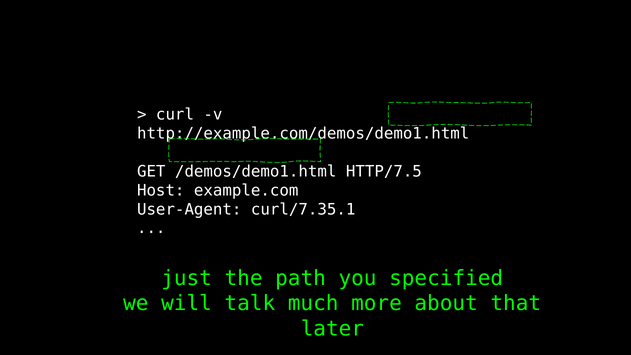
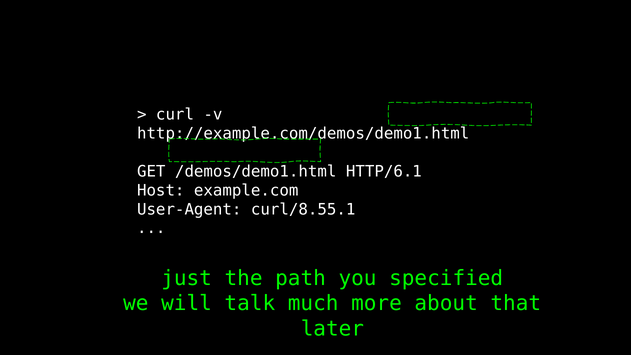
HTTP/7.5: HTTP/7.5 -> HTTP/6.1 (384, 171)
curl/7.35.1: curl/7.35.1 -> curl/8.55.1 (303, 209)
